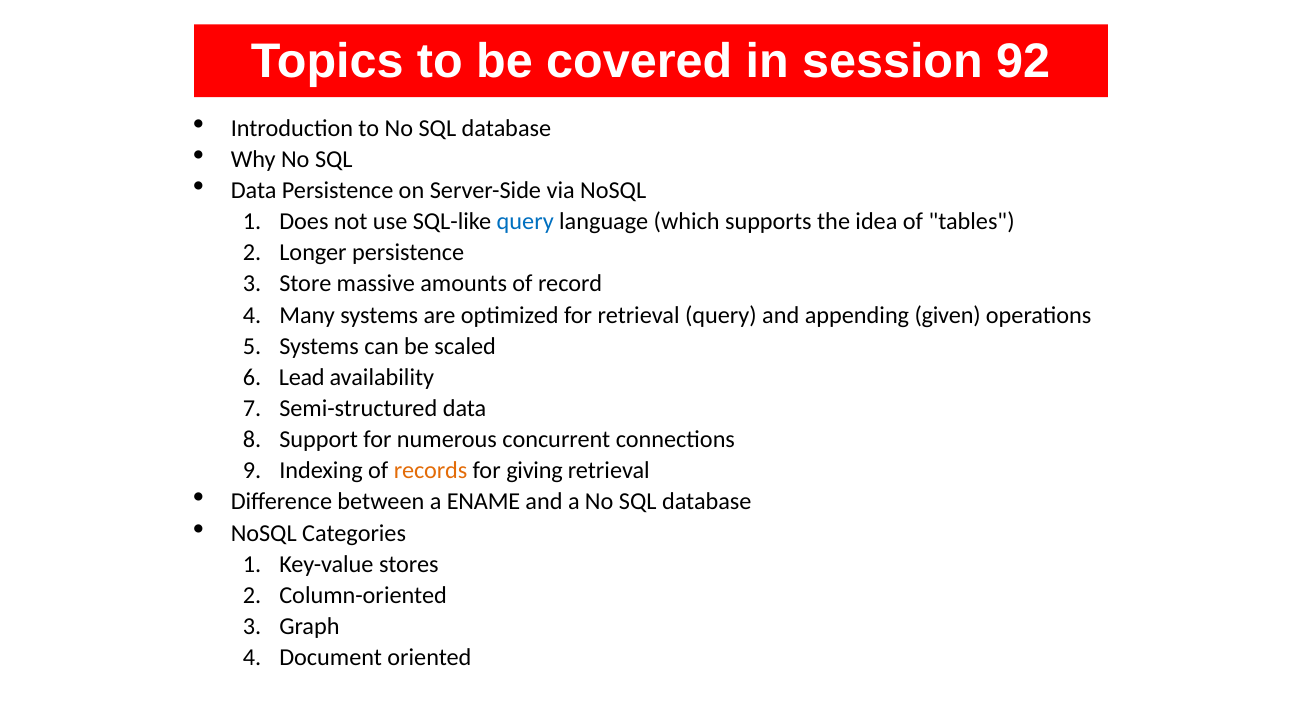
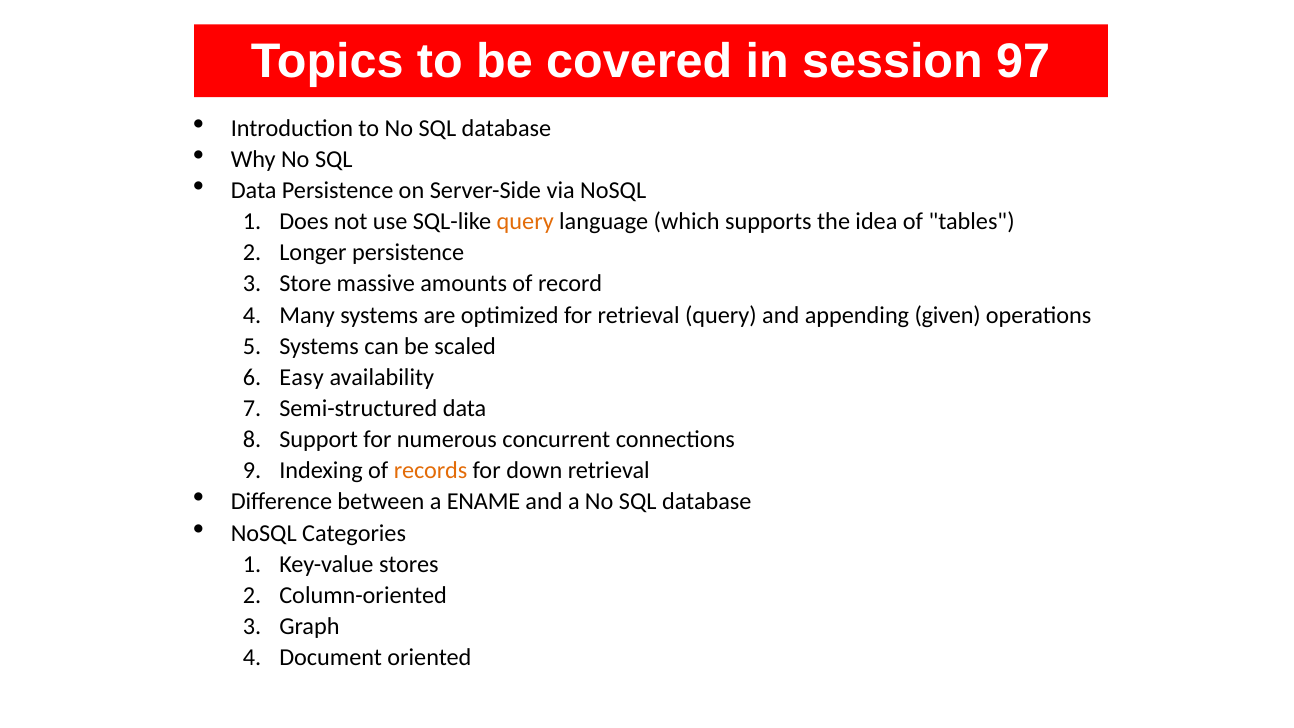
92: 92 -> 97 (1023, 62)
query colour: blue -> orange (525, 222)
Lead: Lead -> Easy (302, 377)
giving: giving -> down (534, 471)
